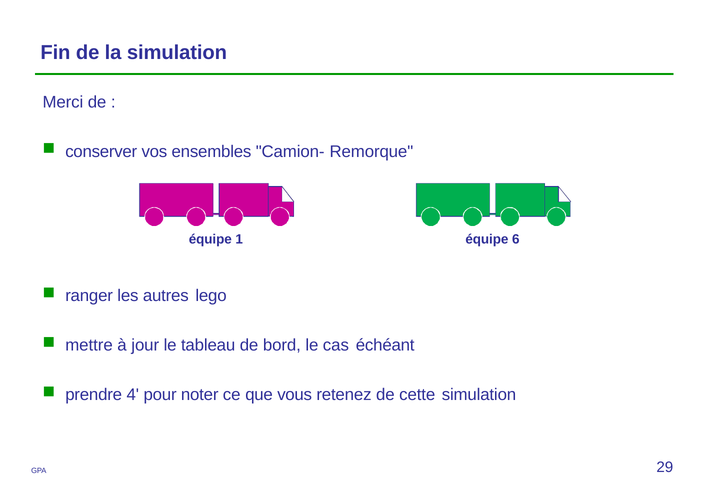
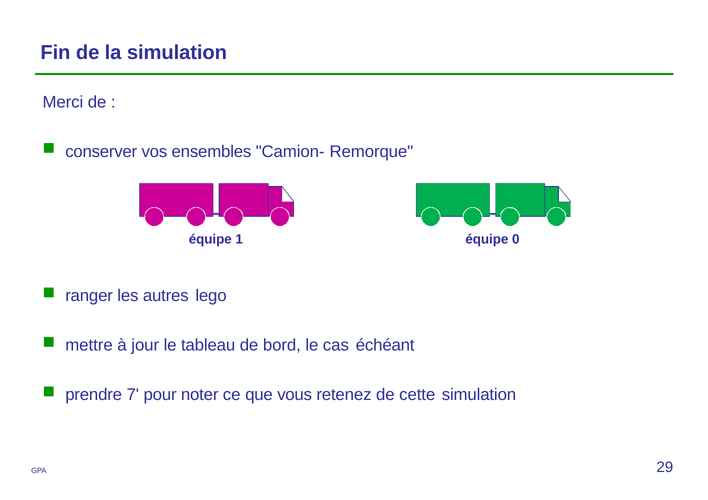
6: 6 -> 0 (516, 239)
4: 4 -> 7 (133, 395)
